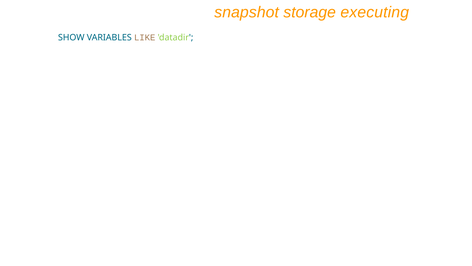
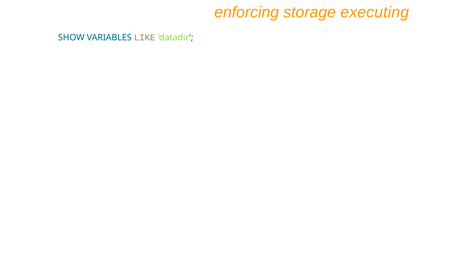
snapshot: snapshot -> enforcing (247, 12)
